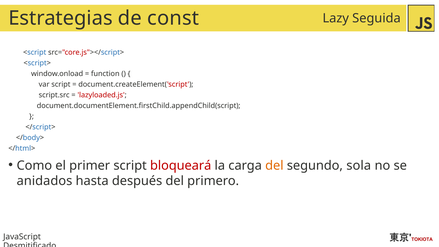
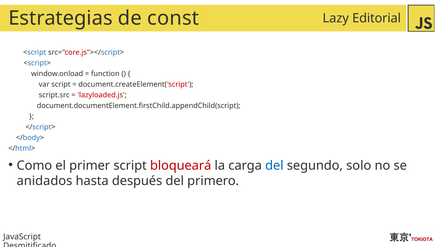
Seguida: Seguida -> Editorial (377, 18)
del colour: orange -> blue (274, 165)
sola: sola -> solo (359, 165)
